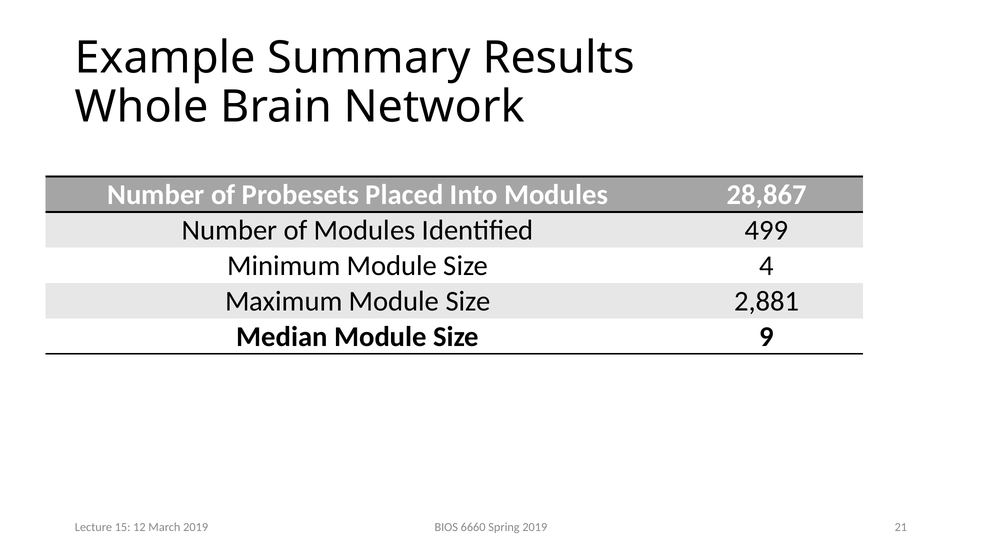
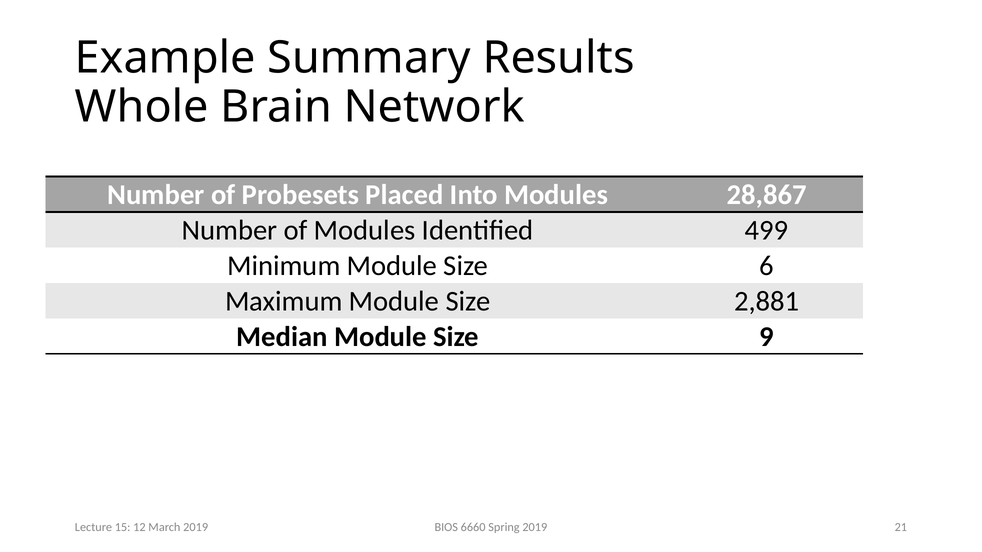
4: 4 -> 6 (767, 266)
